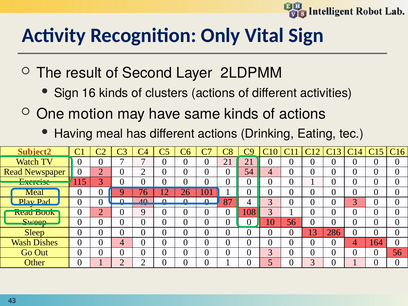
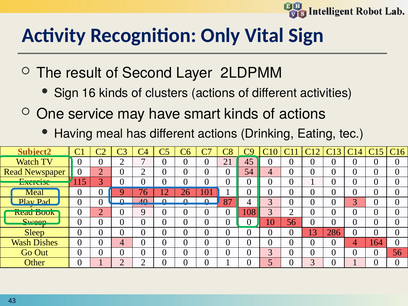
motion: motion -> service (91, 114)
same: same -> smart (202, 114)
0 0 7: 7 -> 2 (122, 162)
21 21: 21 -> 45 (249, 162)
3 1: 1 -> 2 (291, 212)
